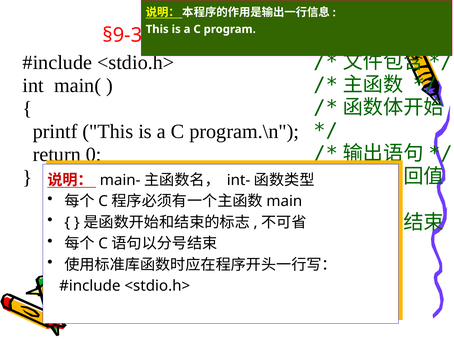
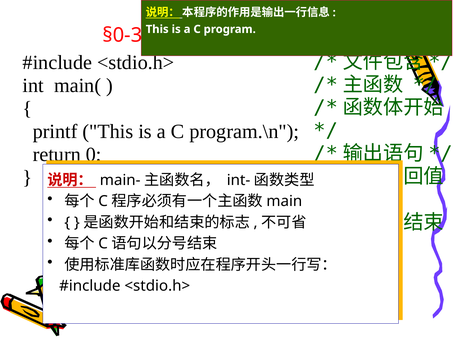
§9-3: §9-3 -> §0-3 (122, 35)
